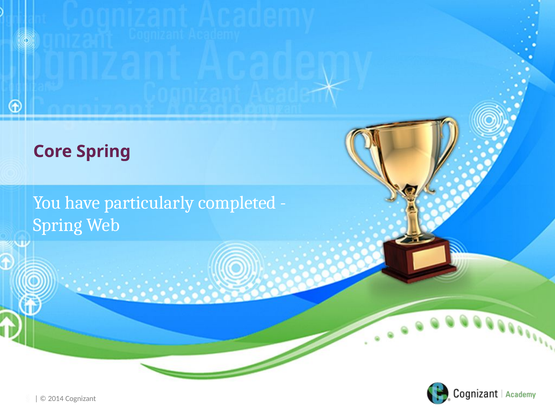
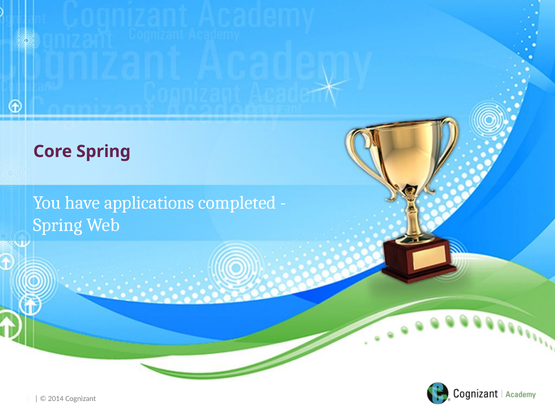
particularly: particularly -> applications (149, 203)
